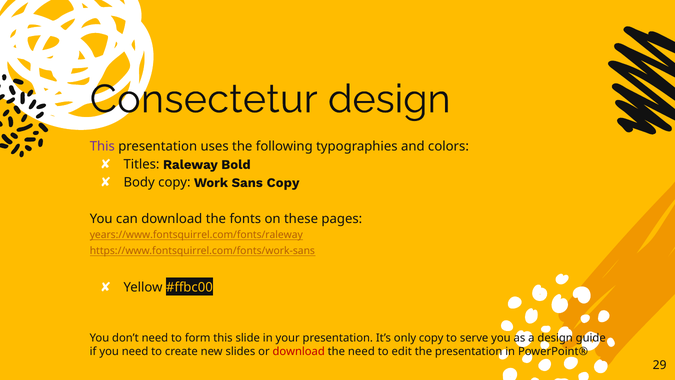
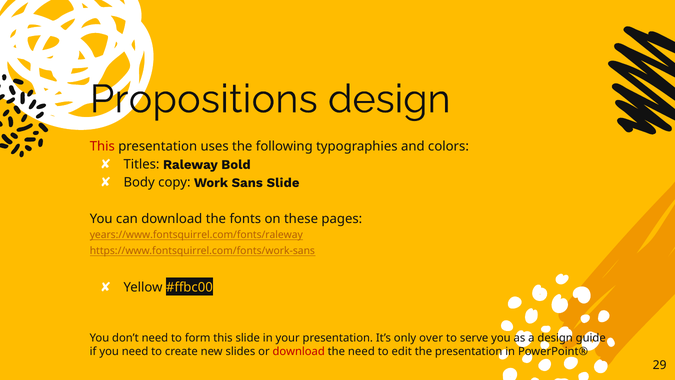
Consectetur: Consectetur -> Propositions (204, 99)
This colour: purple -> red (102, 146)
Sans Copy: Copy -> Slide (283, 183)
only copy: copy -> over (431, 338)
